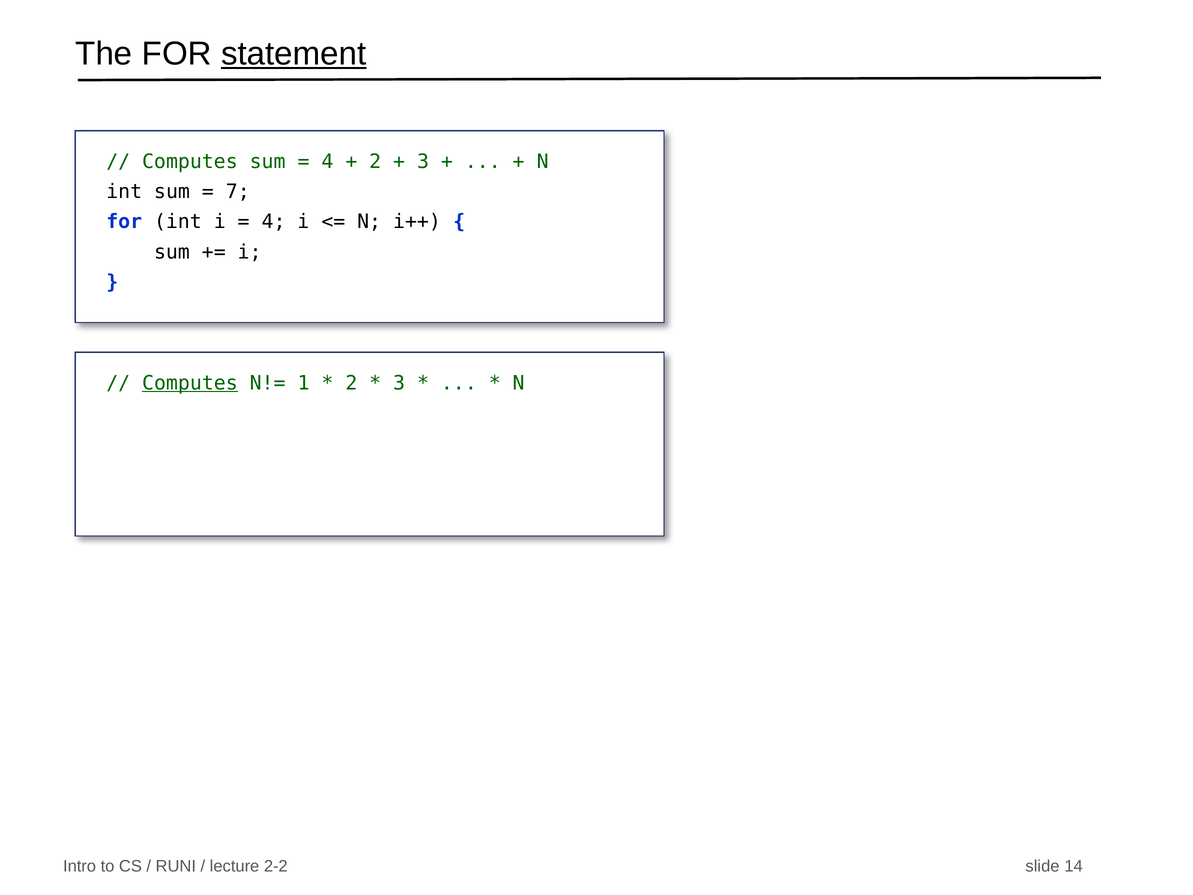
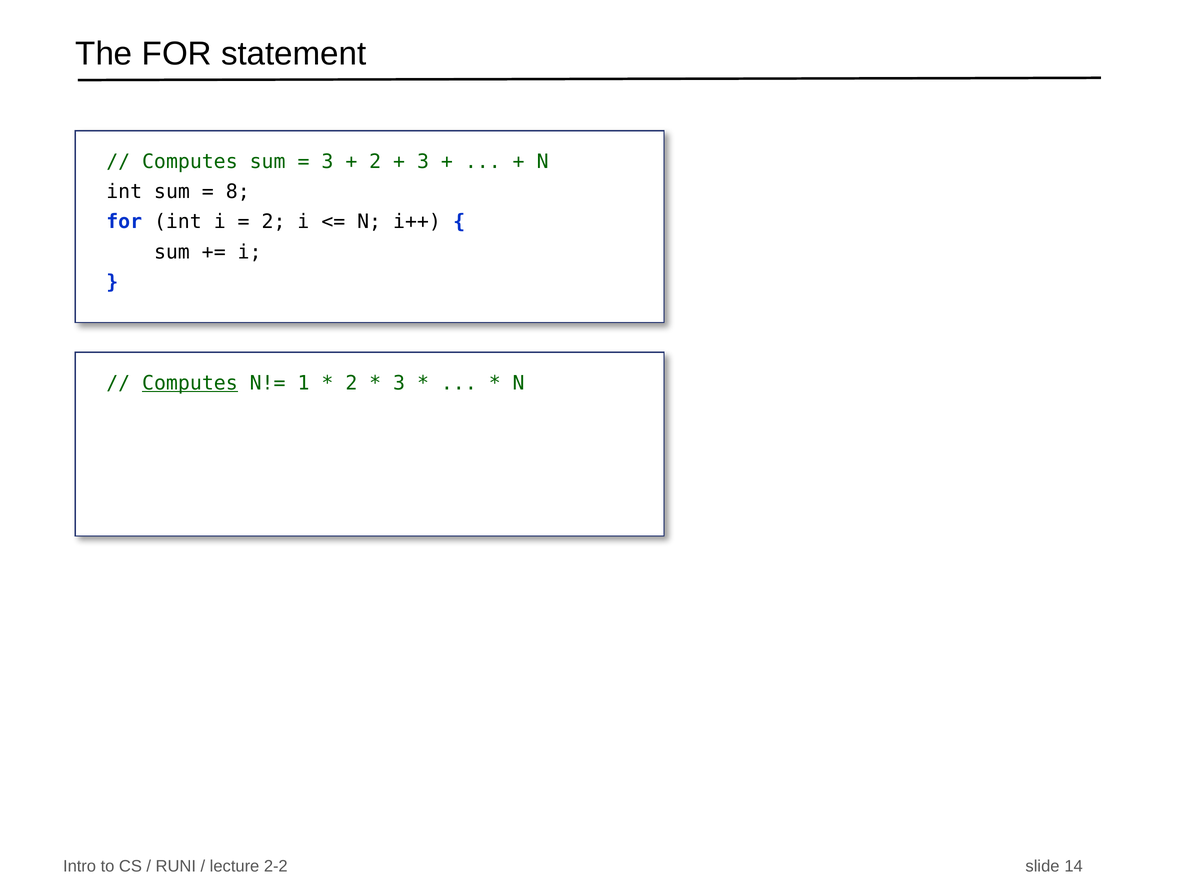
statement underline: present -> none (294, 54)
4: 4 -> 3 (327, 161)
7: 7 -> 8 (238, 192)
4: 4 -> 2 (274, 222)
